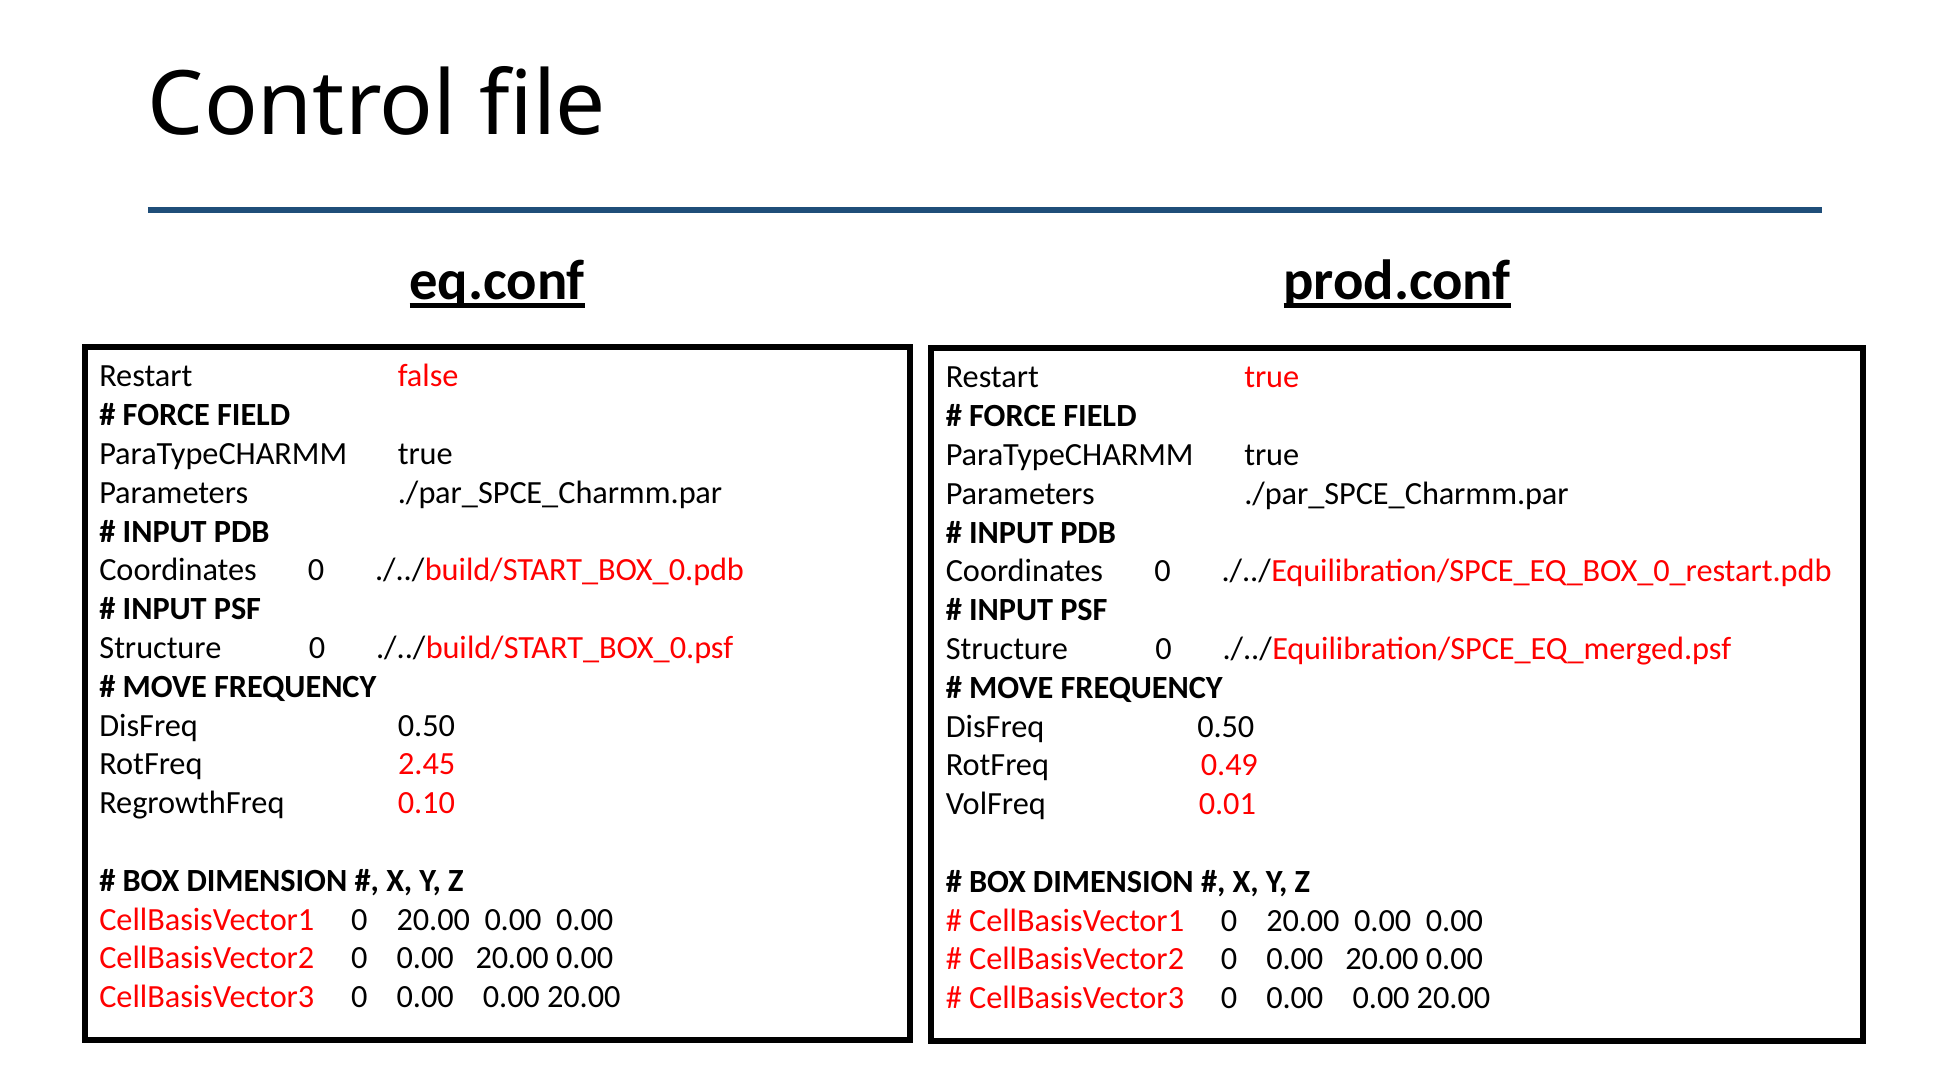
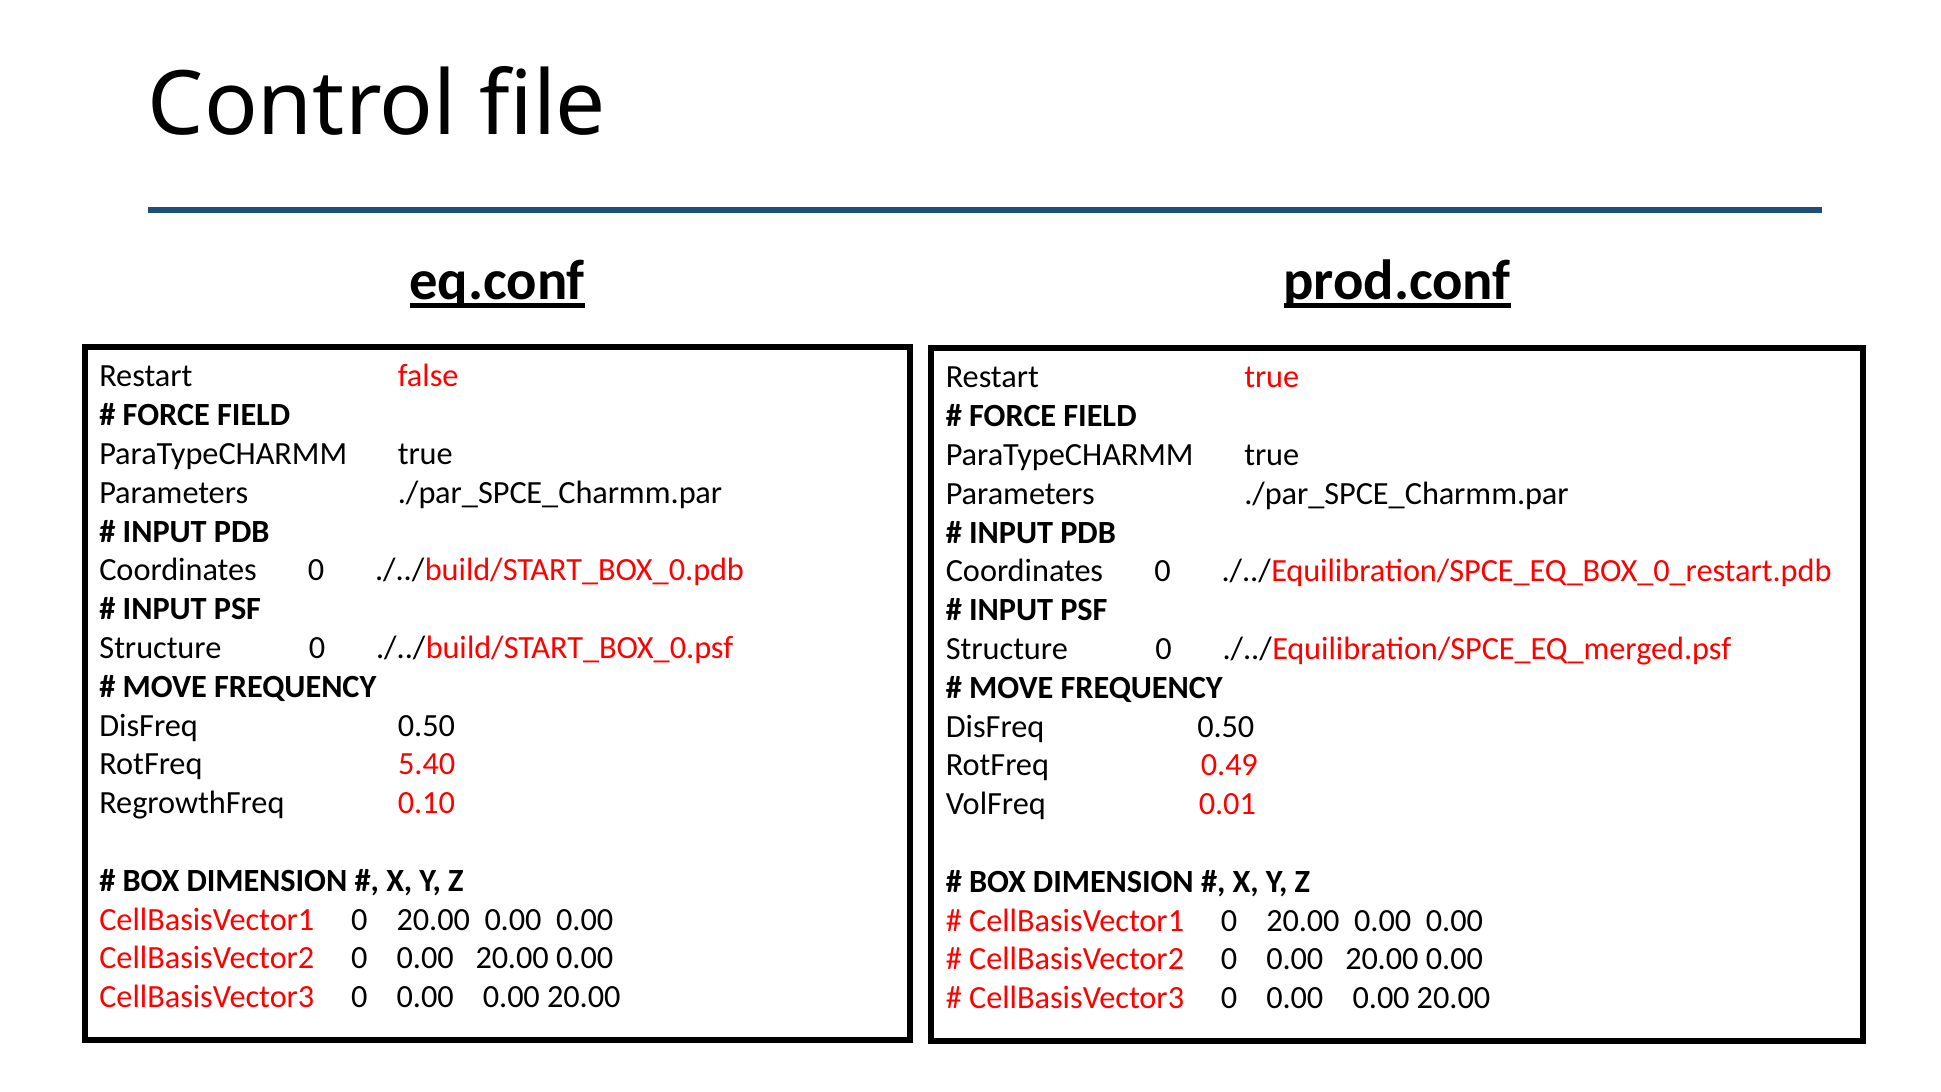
2.45: 2.45 -> 5.40 (427, 764)
